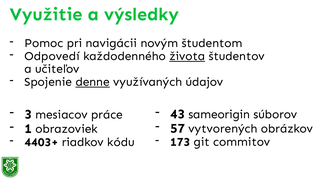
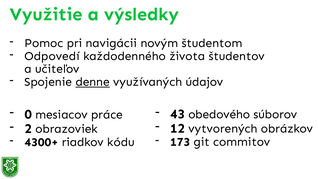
života underline: present -> none (187, 56)
sameorigin: sameorigin -> obedového (219, 114)
3: 3 -> 0 (28, 114)
57: 57 -> 12 (178, 128)
1: 1 -> 2 (28, 128)
4403+: 4403+ -> 4300+ (41, 142)
